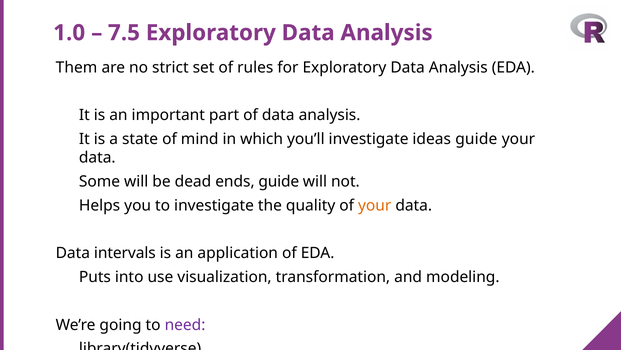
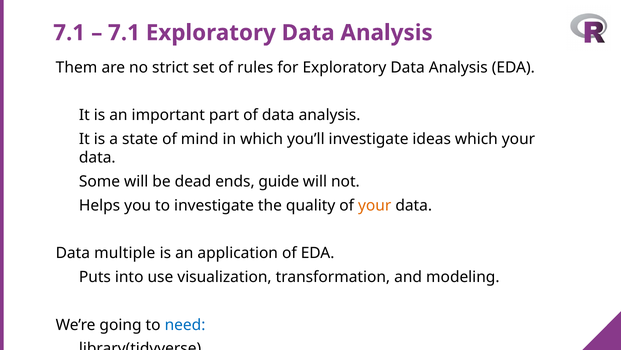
1.0: 1.0 -> 7.1 (69, 33)
7.5: 7.5 -> 7.1 (124, 33)
ideas guide: guide -> which (476, 139)
intervals: intervals -> multiple (125, 253)
need colour: purple -> blue (185, 324)
